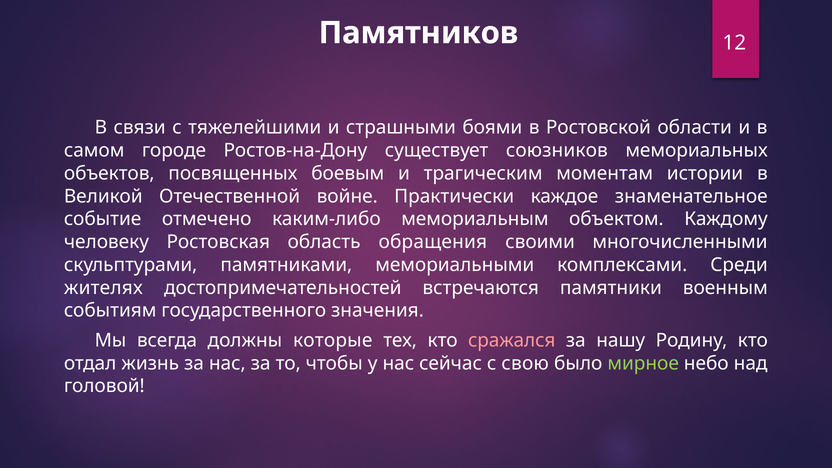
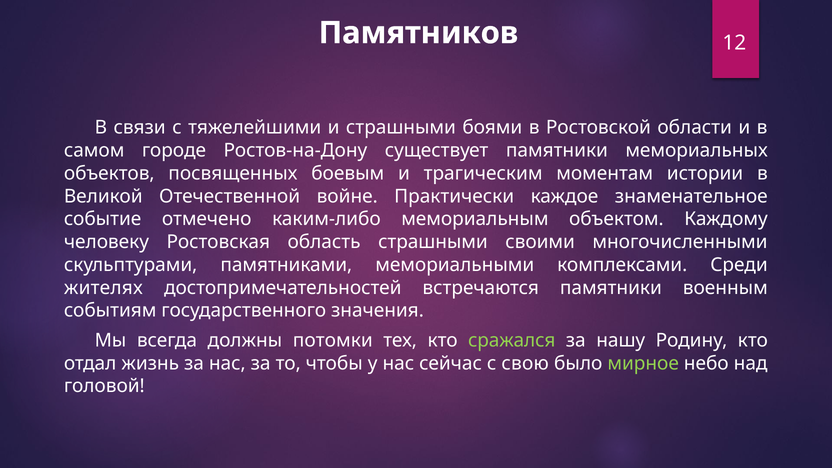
существует союзников: союзников -> памятники (557, 151)
область обращения: обращения -> страшными (433, 242)
которые: которые -> потомки (333, 340)
сражался colour: pink -> light green (512, 340)
